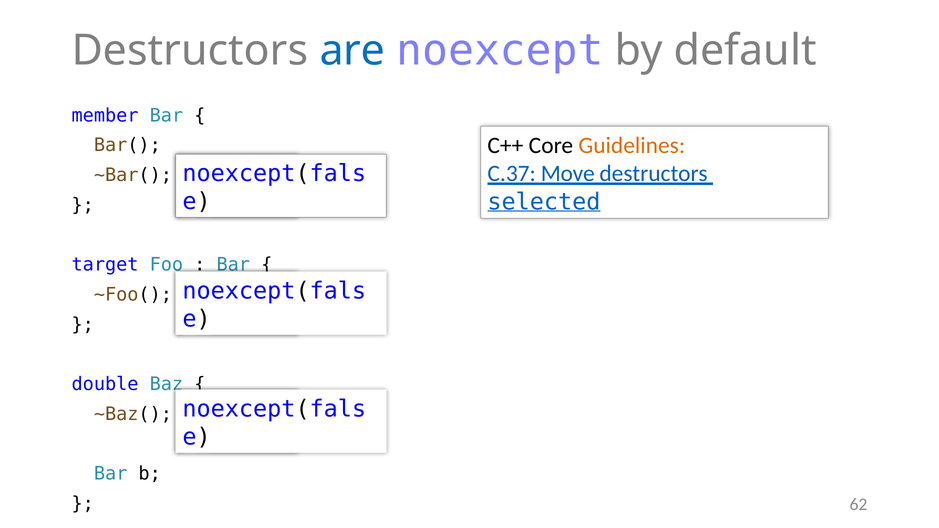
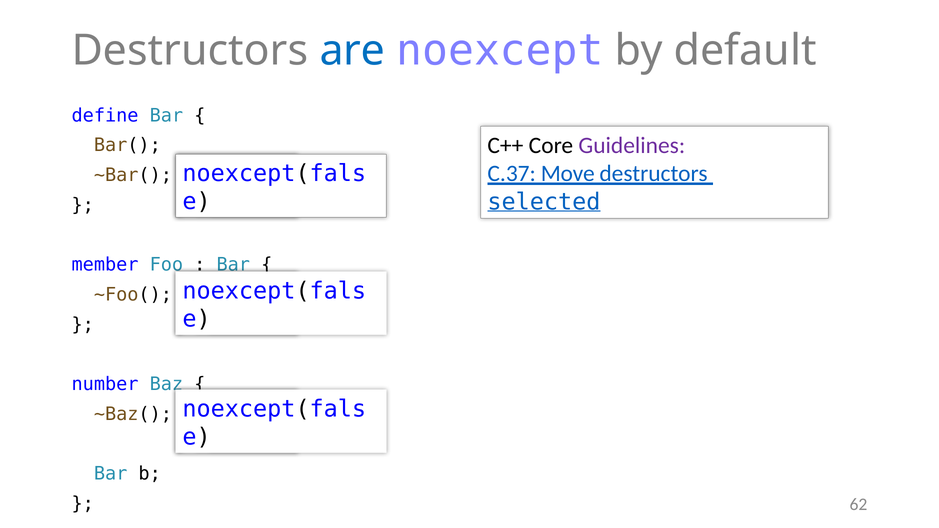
member: member -> define (105, 116)
Guidelines colour: orange -> purple (632, 145)
target: target -> member (105, 265)
double: double -> number (105, 384)
